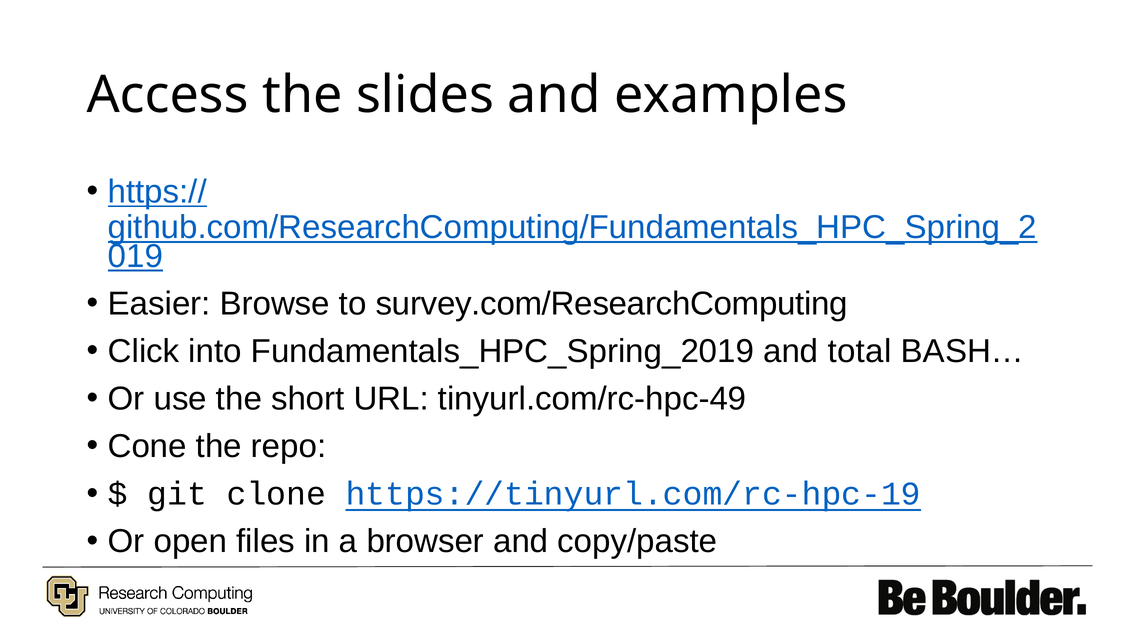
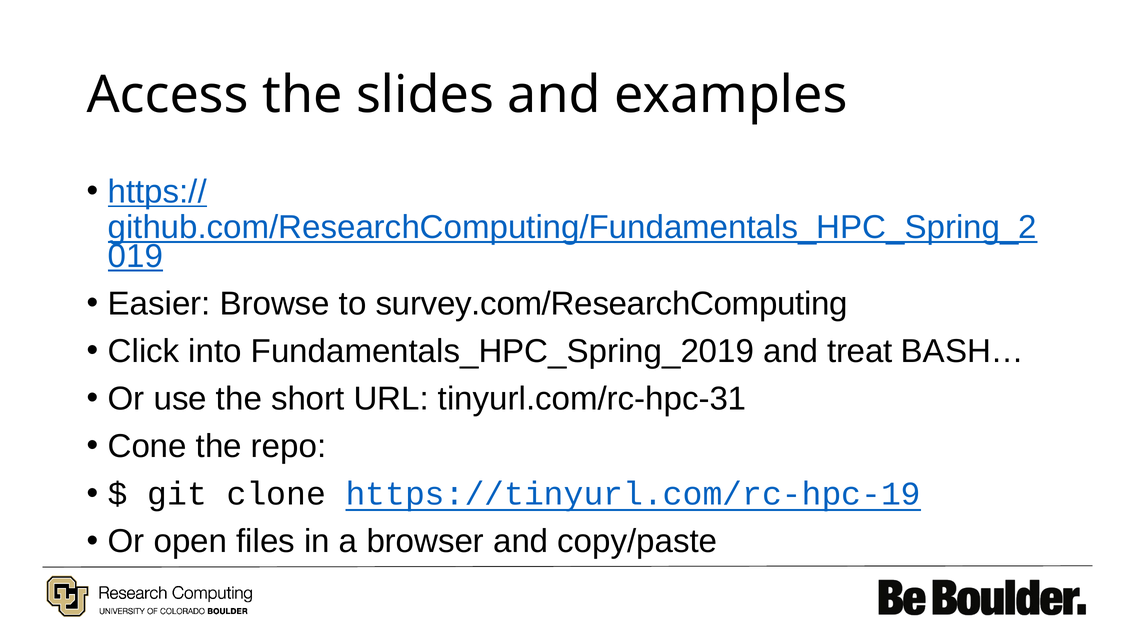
total: total -> treat (860, 351)
tinyurl.com/rc-hpc-49: tinyurl.com/rc-hpc-49 -> tinyurl.com/rc-hpc-31 (592, 399)
